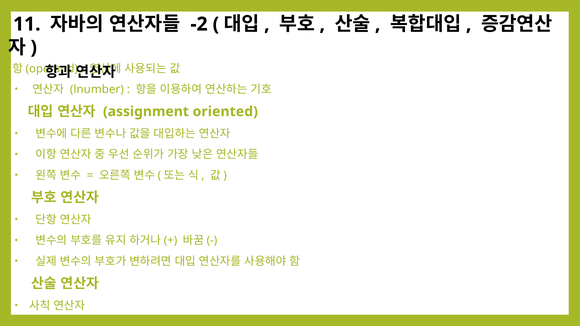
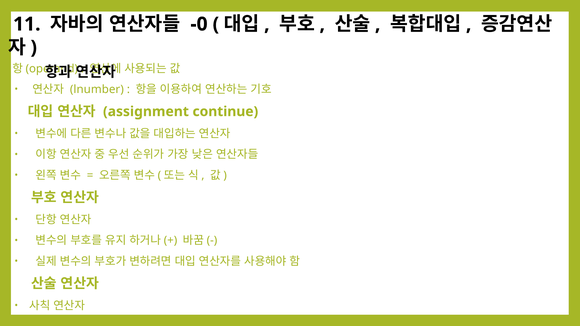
-2: -2 -> -0 (199, 24)
oriented: oriented -> continue (225, 112)
